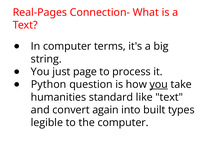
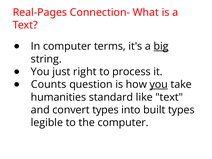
big underline: none -> present (161, 46)
page: page -> right (85, 72)
Python: Python -> Counts (49, 84)
convert again: again -> types (106, 110)
